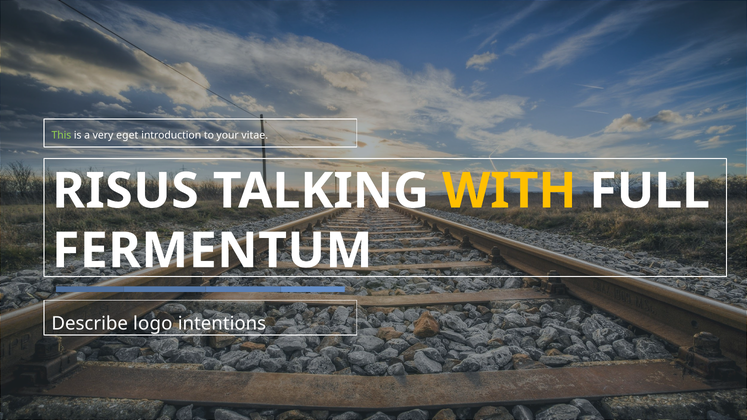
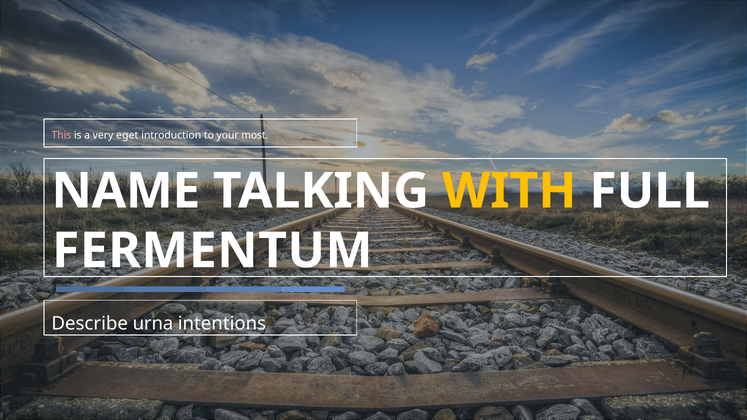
This colour: light green -> pink (61, 135)
vitae: vitae -> most (255, 135)
RISUS: RISUS -> NAME (126, 191)
logo: logo -> urna (153, 324)
